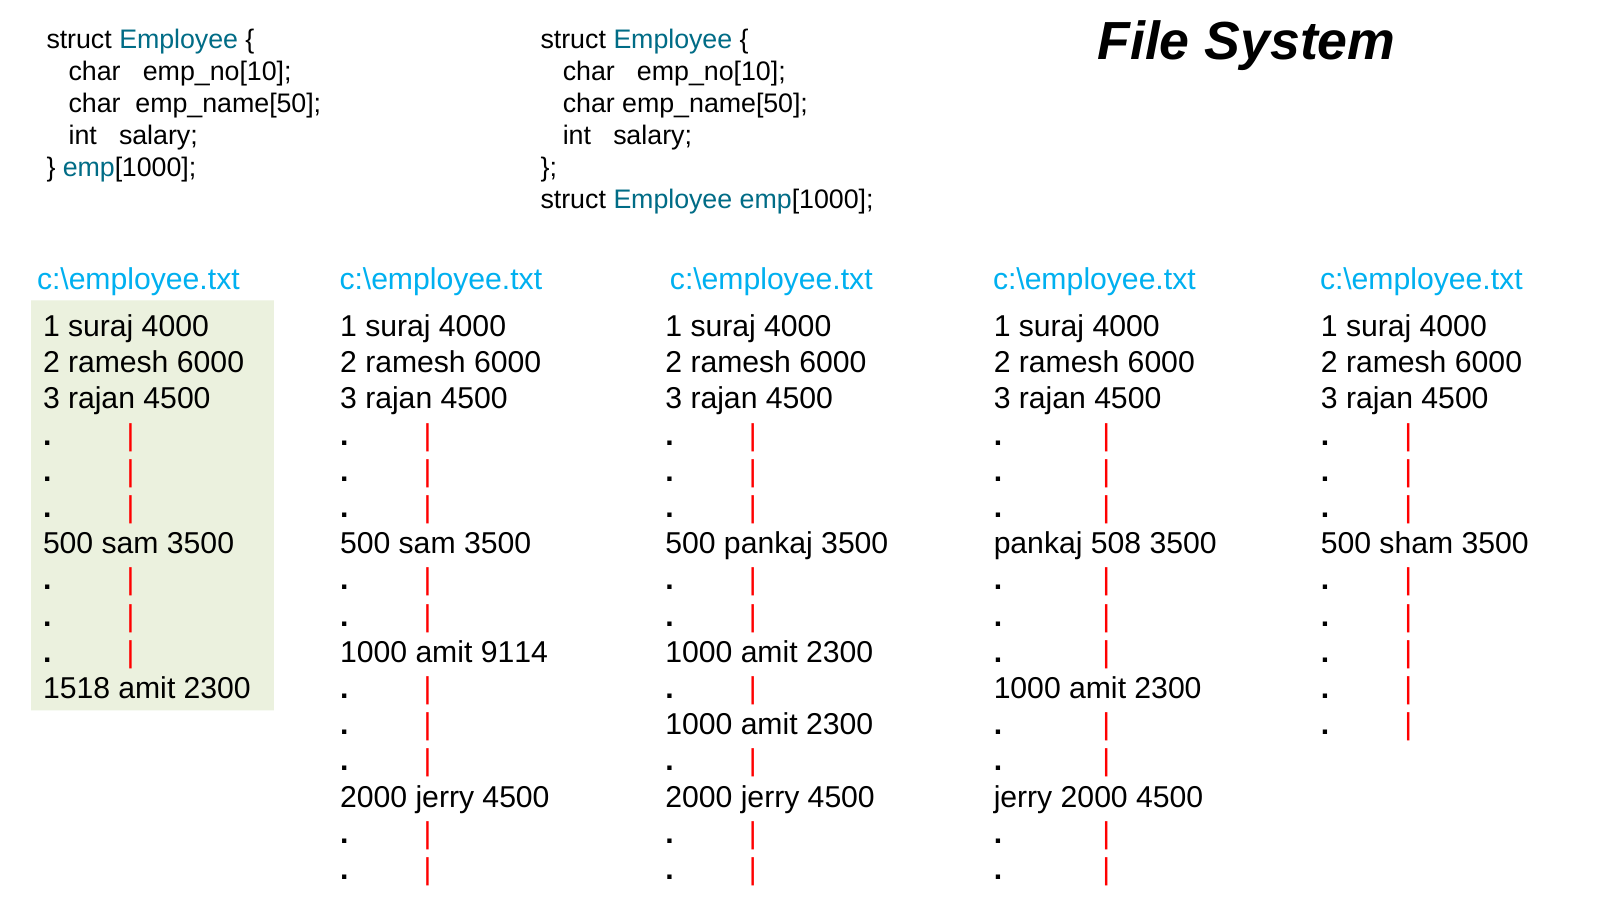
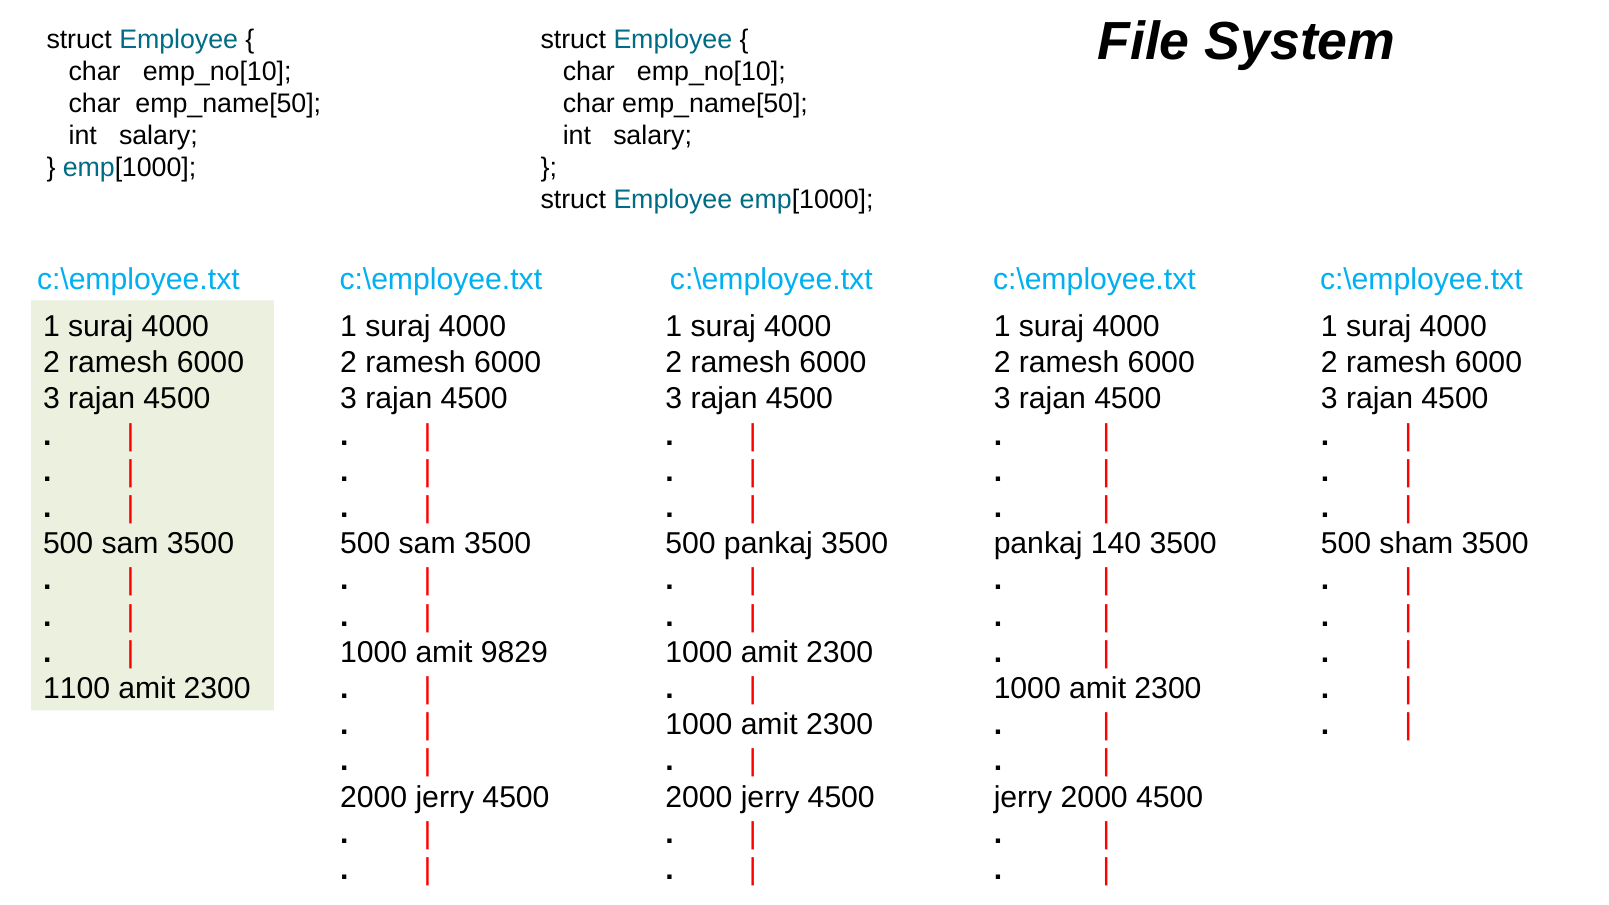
508: 508 -> 140 (1116, 544)
9114: 9114 -> 9829 (514, 653)
1518: 1518 -> 1100 (77, 689)
